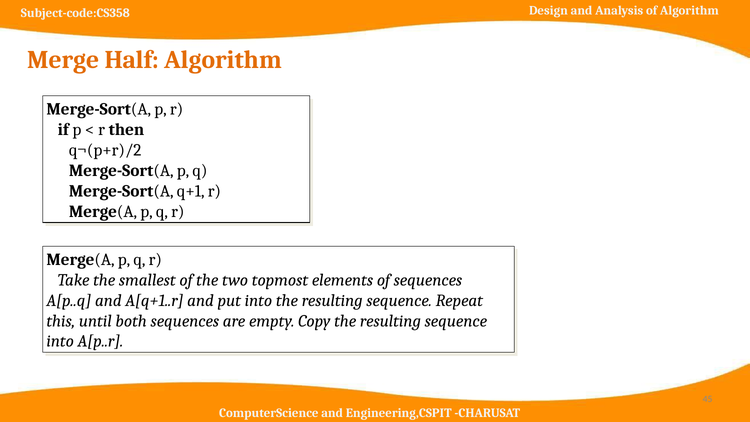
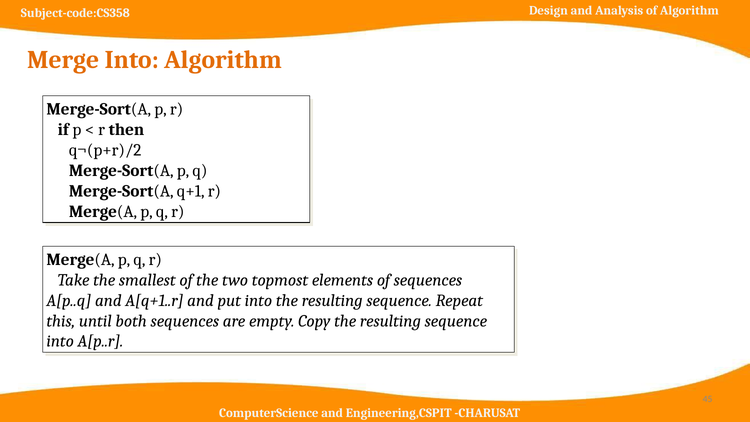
Merge Half: Half -> Into (132, 60)
